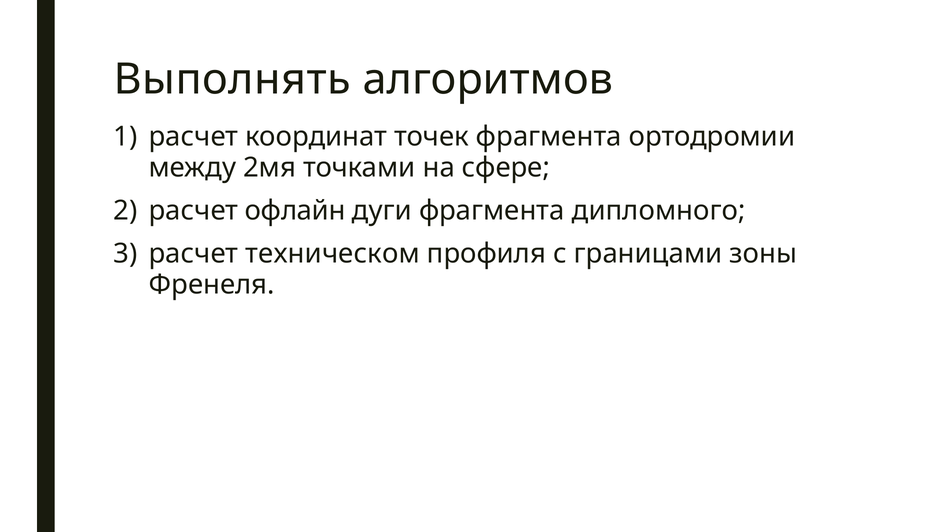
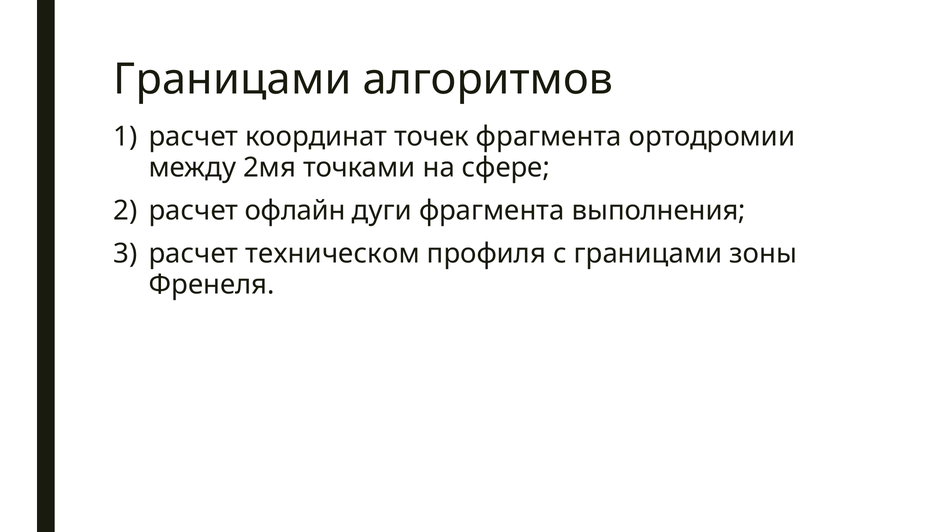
Выполнять: Выполнять -> Границами (232, 79)
дипломного: дипломного -> выполнения (659, 210)
